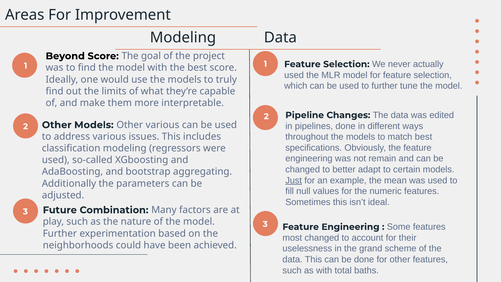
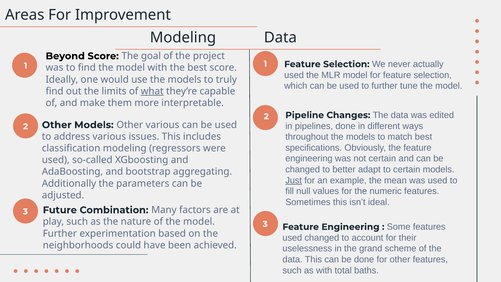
what underline: none -> present (152, 91)
not remain: remain -> certain (382, 159)
most: most -> used (292, 238)
